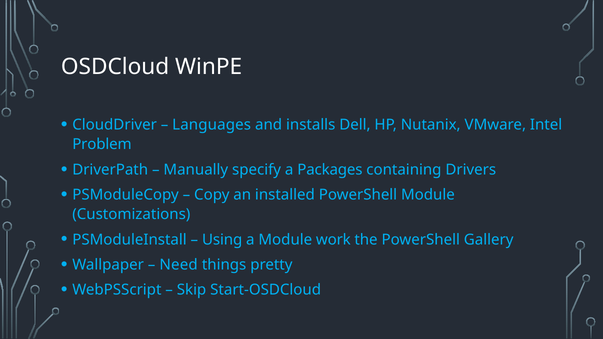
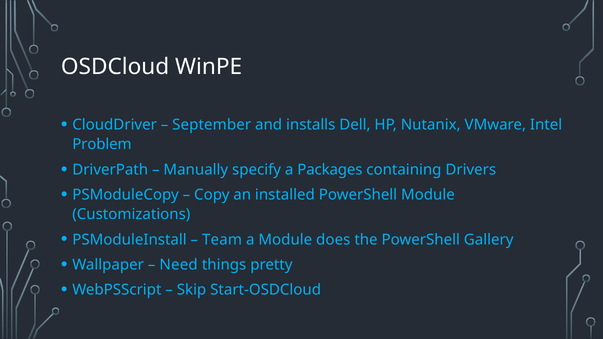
Languages: Languages -> September (212, 125)
Using: Using -> Team (222, 240)
work: work -> does (333, 240)
